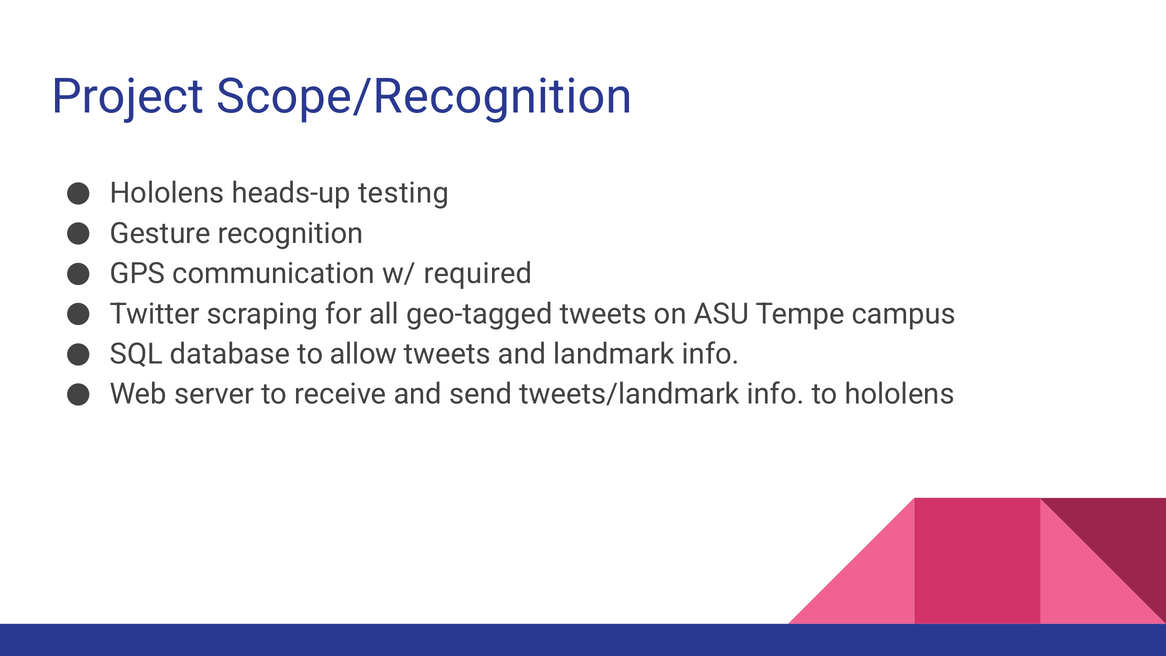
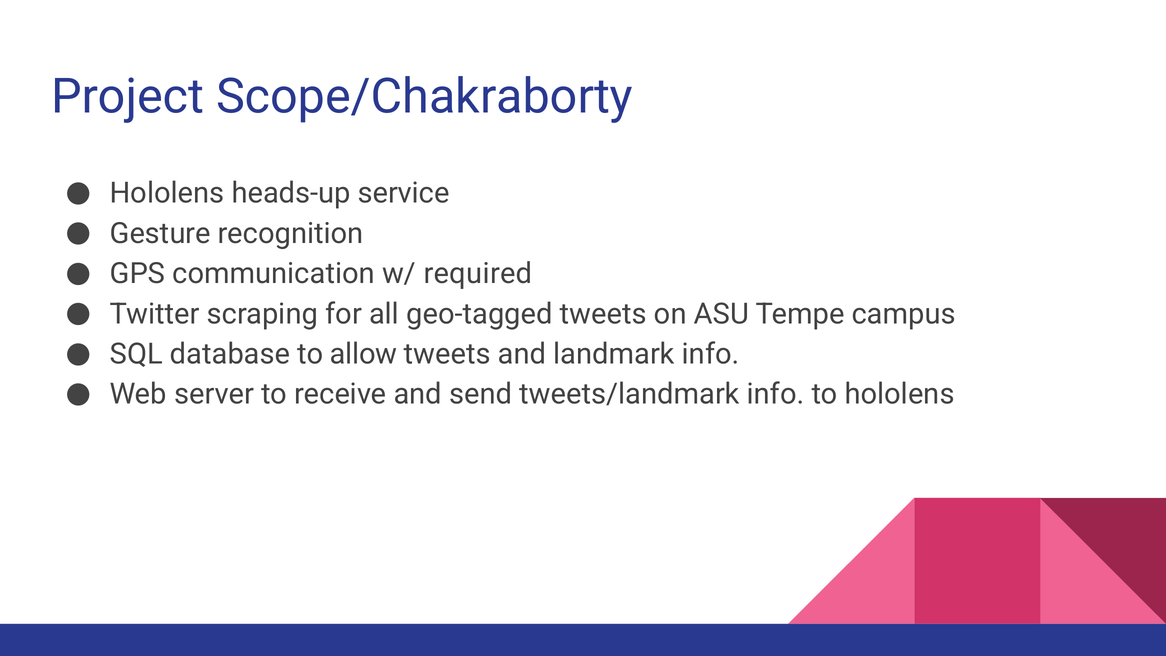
Scope/Recognition: Scope/Recognition -> Scope/Chakraborty (425, 96)
testing: testing -> service (404, 193)
